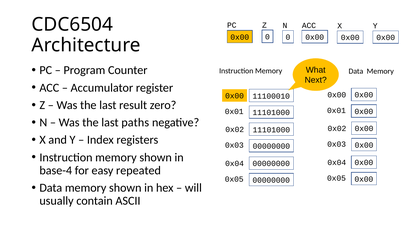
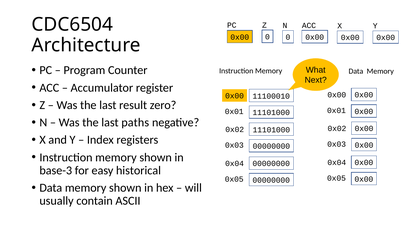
base-4: base-4 -> base-3 (56, 170)
repeated: repeated -> historical (139, 170)
